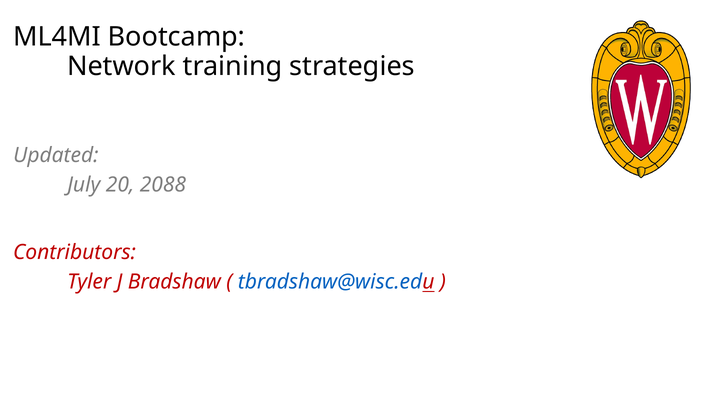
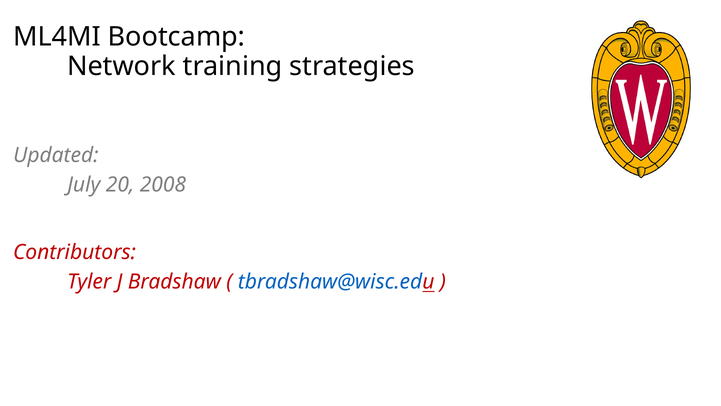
2088: 2088 -> 2008 (163, 185)
